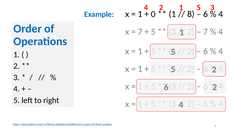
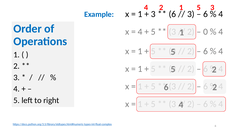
0: 0 -> 3 (153, 14)
1: 1 -> 6 (172, 14)
8: 8 -> 3 (191, 14)
7: 7 -> 4 (140, 32)
7: 7 -> 0 (206, 32)
